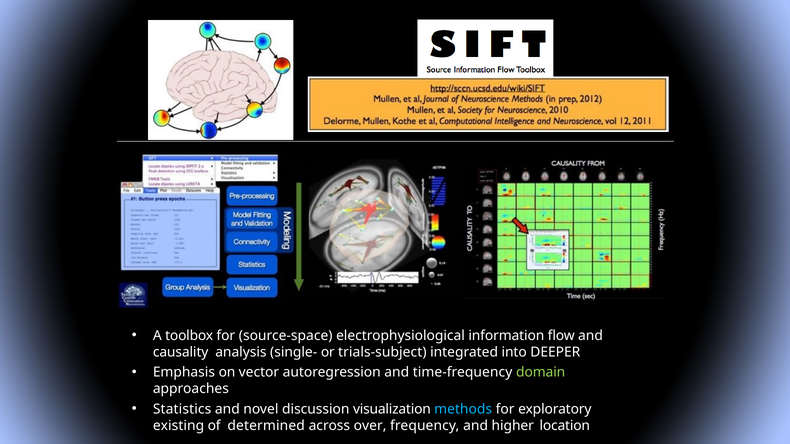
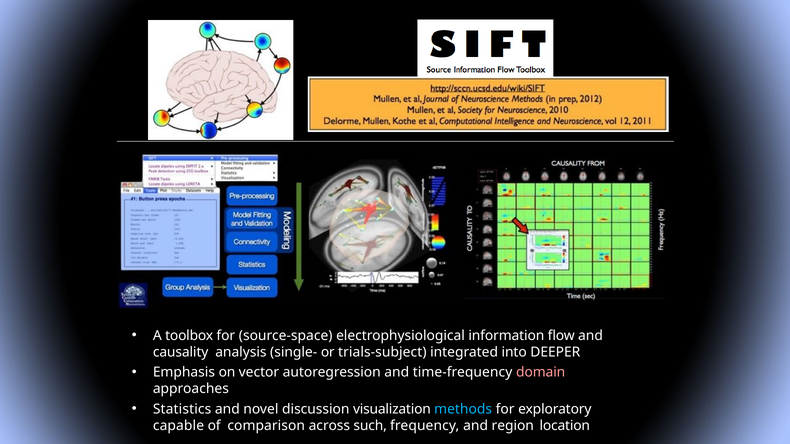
domain colour: light green -> pink (541, 373)
existing: existing -> capable (178, 426)
determined: determined -> comparison (266, 426)
over: over -> such (370, 426)
higher: higher -> region (513, 426)
